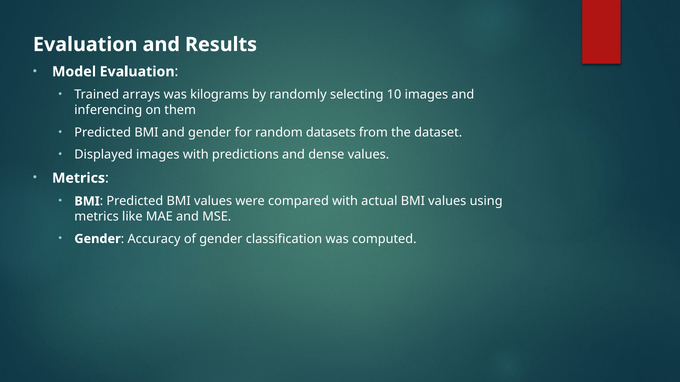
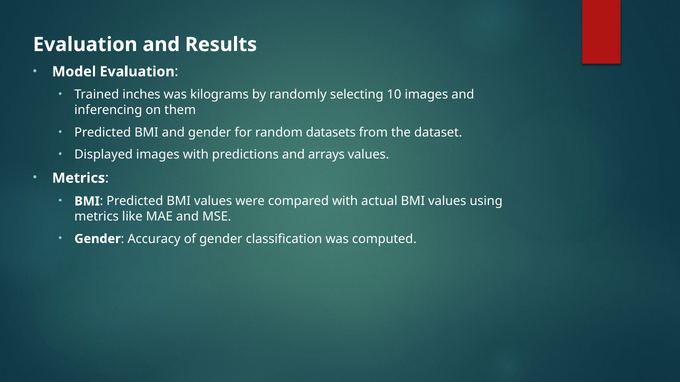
arrays: arrays -> inches (141, 95)
dense: dense -> arrays (326, 155)
